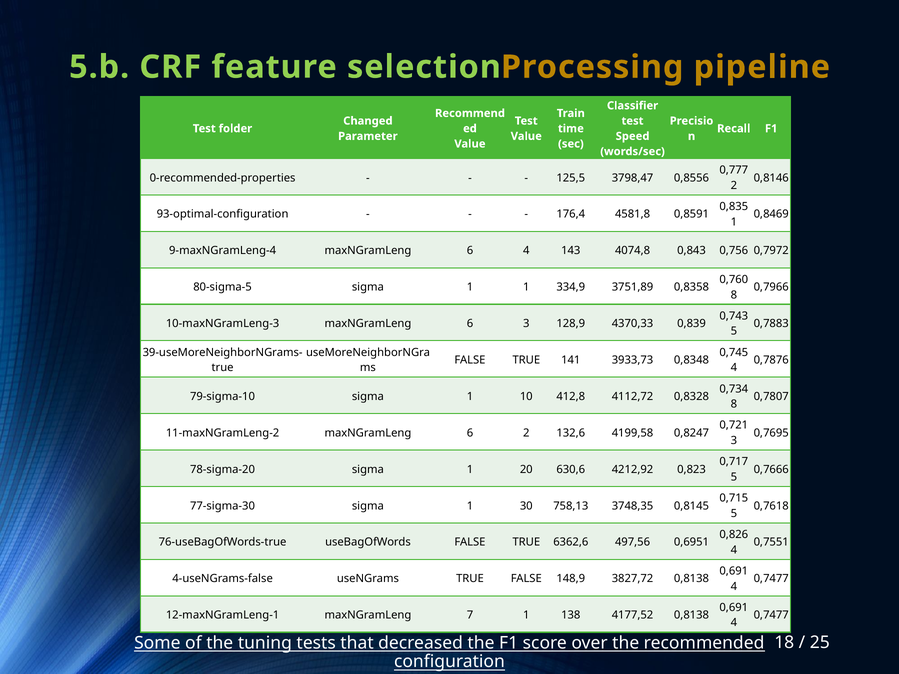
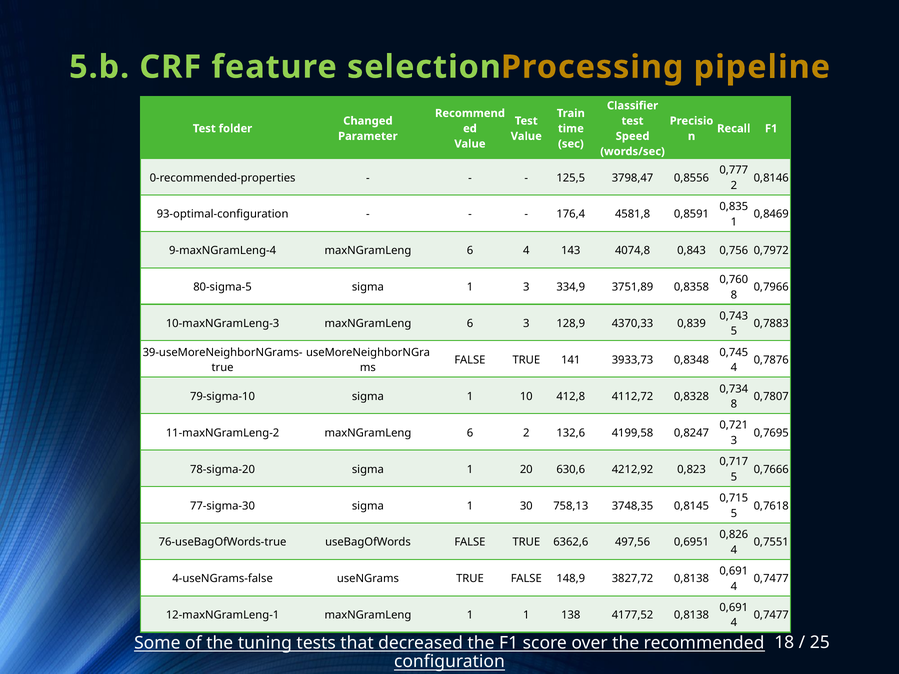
1 1: 1 -> 3 (526, 287)
maxNGramLeng 7: 7 -> 1 (470, 615)
